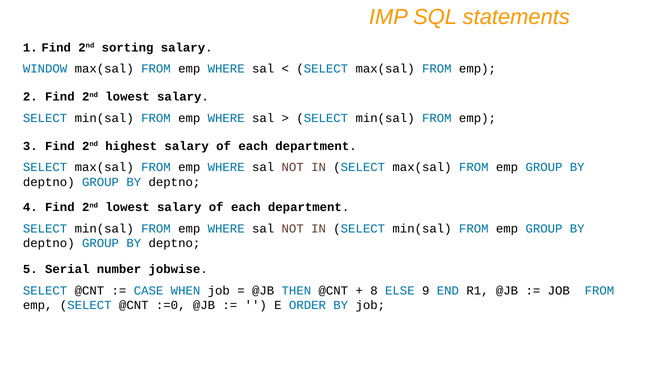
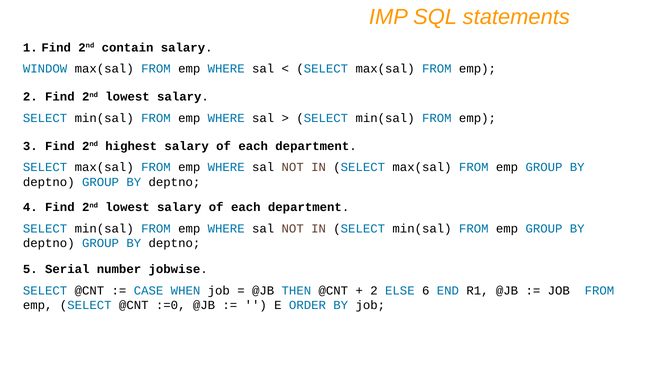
sorting: sorting -> contain (128, 48)
8: 8 -> 2 (374, 291)
9: 9 -> 6 (426, 291)
